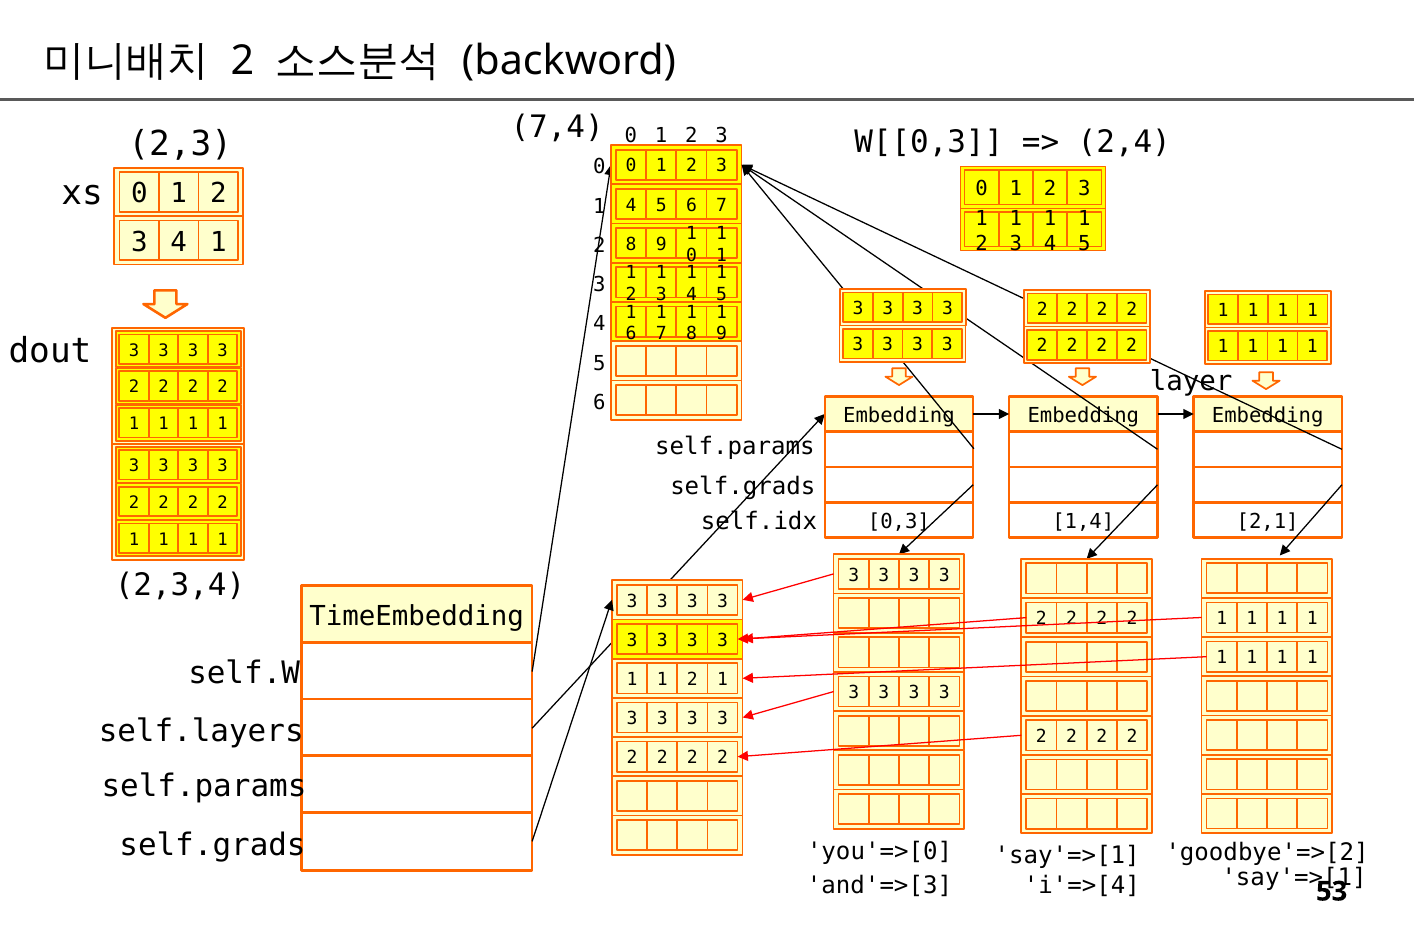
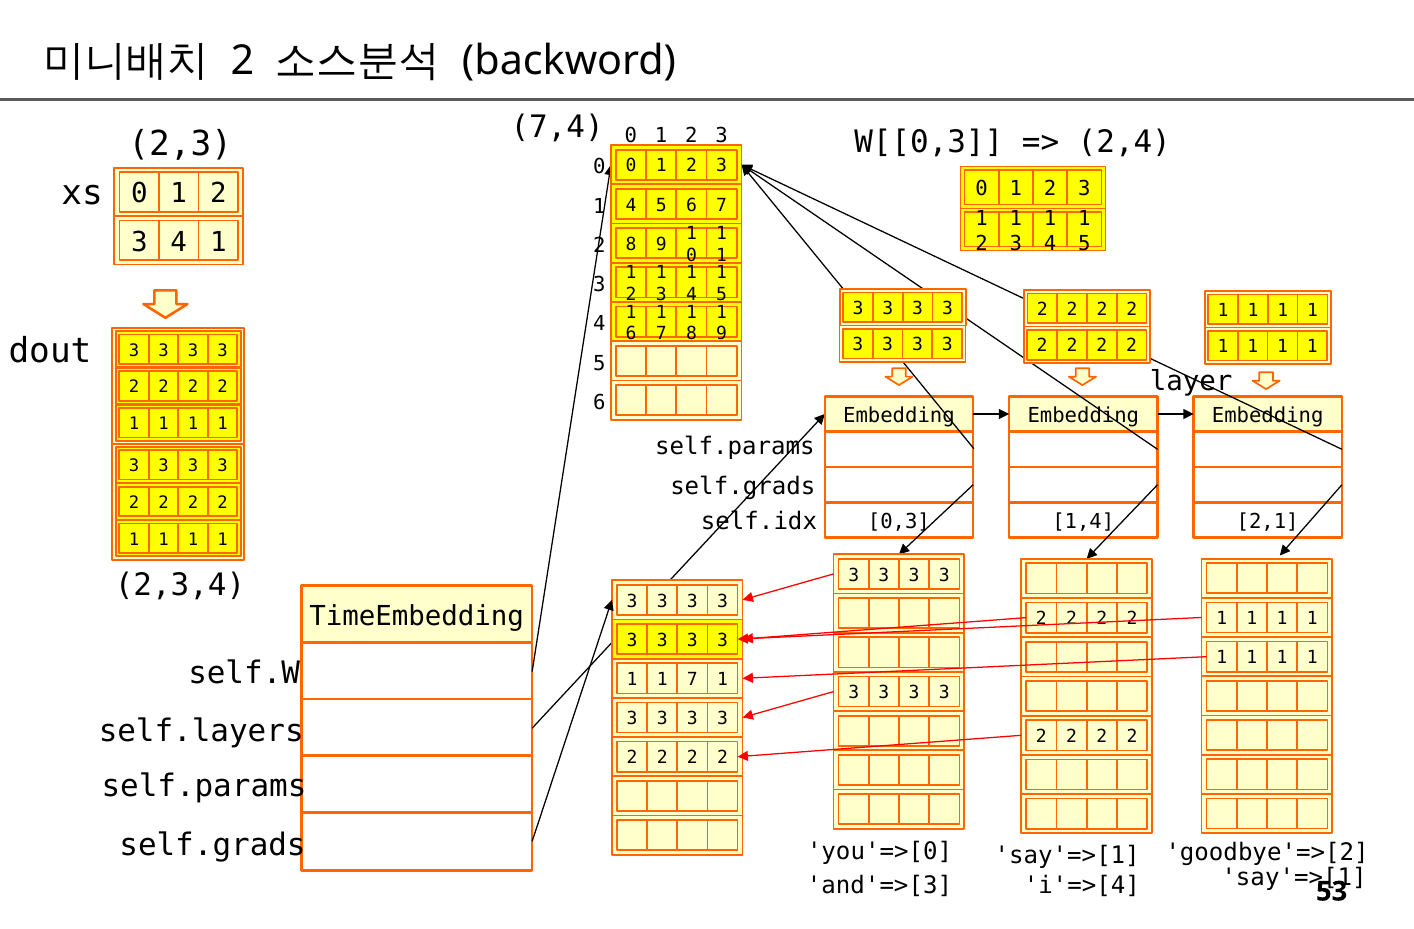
2: 2 -> 7 (692, 679)
